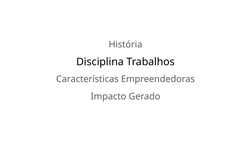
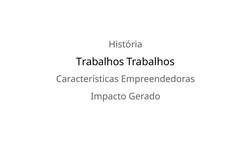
Disciplina: Disciplina -> Trabalhos (100, 62)
